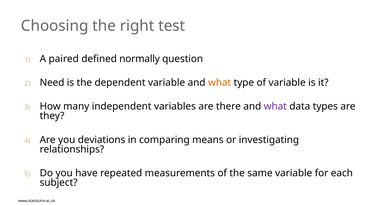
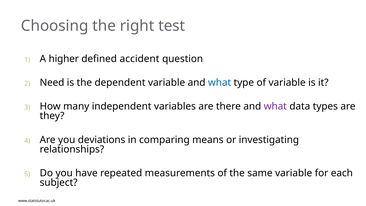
paired: paired -> higher (64, 59)
normally: normally -> accident (139, 59)
what colour: orange -> blue (220, 83)
